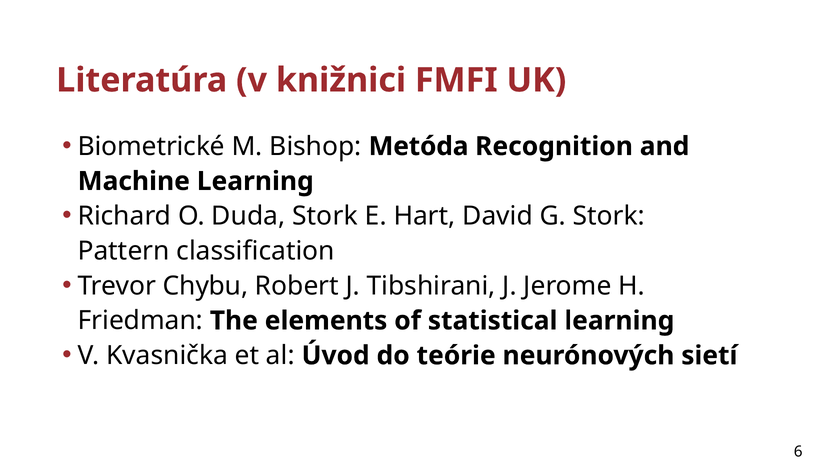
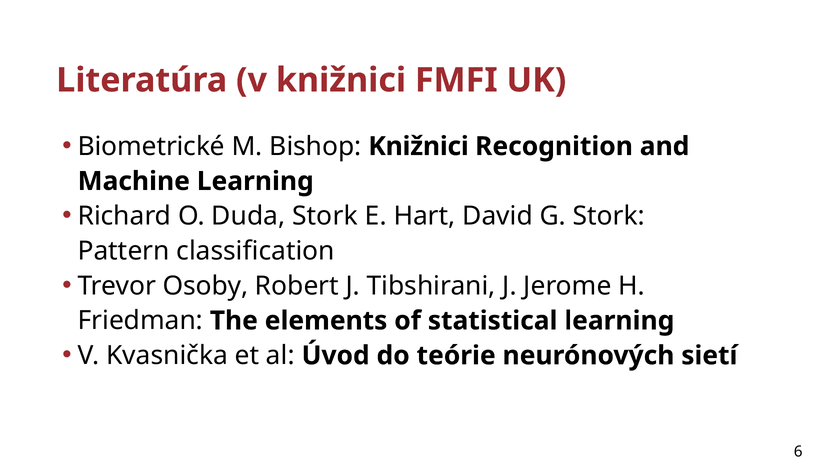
Bishop Metóda: Metóda -> Knižnici (419, 146)
Chybu: Chybu -> Osoby (206, 286)
